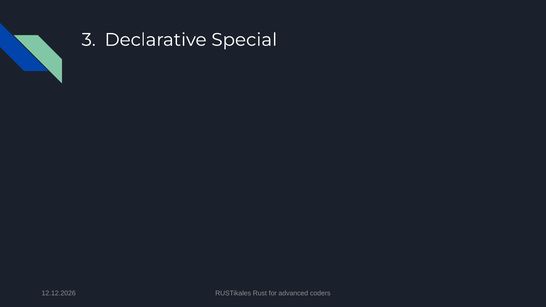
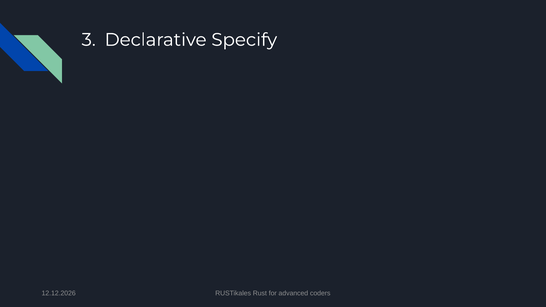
Special: Special -> Specify (244, 40)
